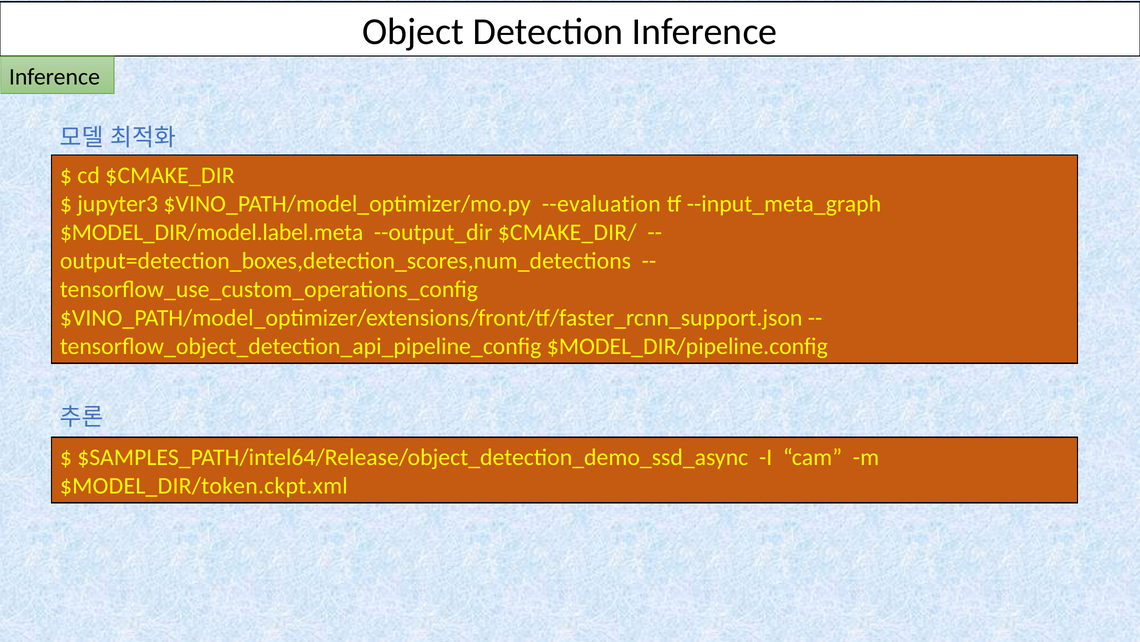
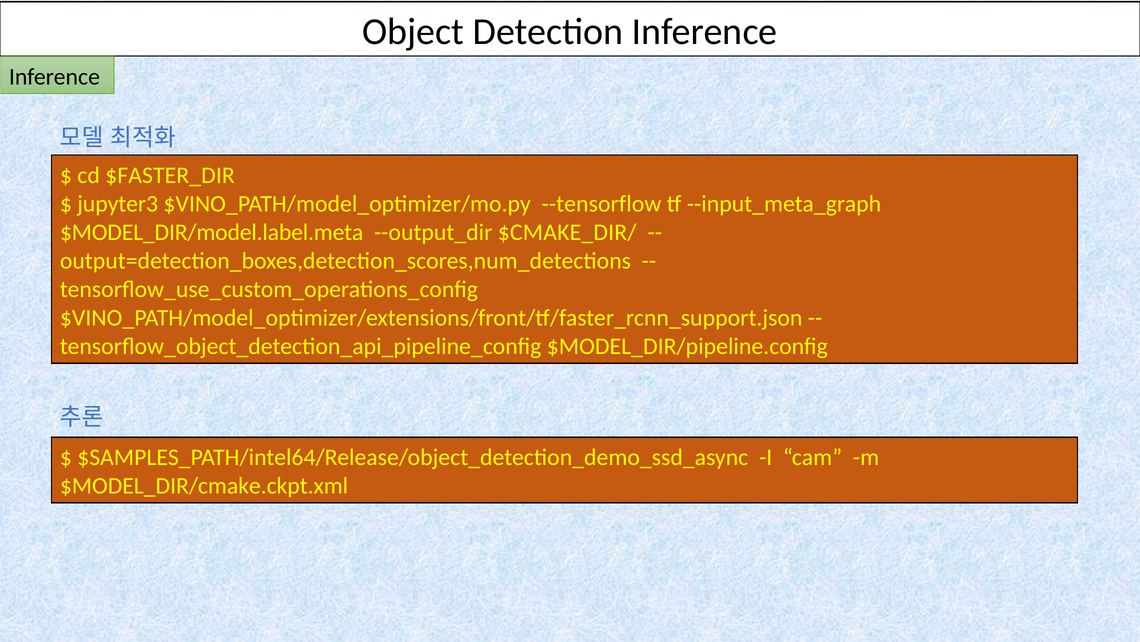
$CMAKE_DIR: $CMAKE_DIR -> $FASTER_DIR (170, 175)
--evaluation: --evaluation -> --tensorflow (601, 203)
$MODEL_DIR/token.ckpt.xml: $MODEL_DIR/token.ckpt.xml -> $MODEL_DIR/cmake.ckpt.xml (204, 485)
